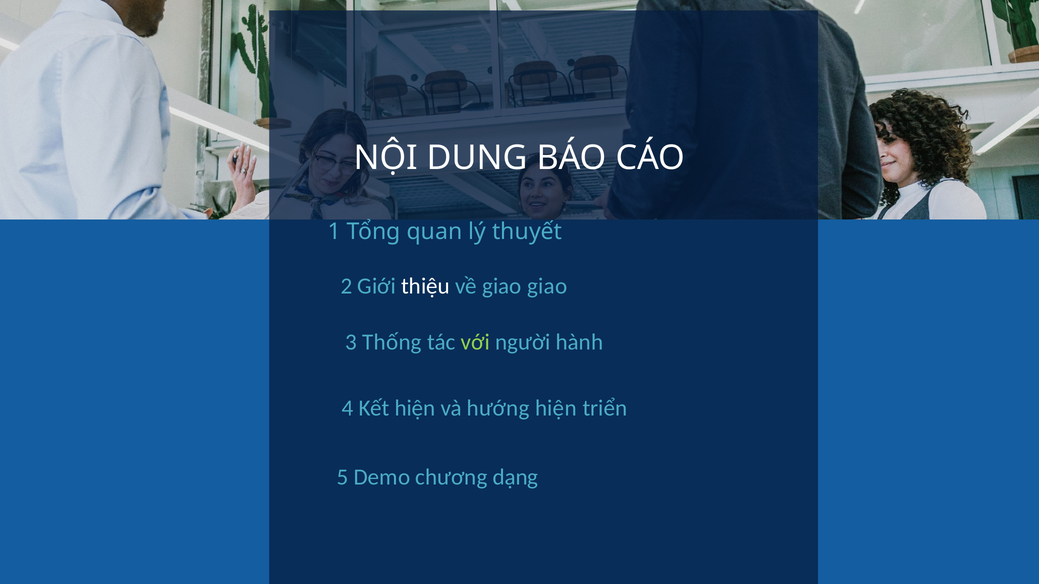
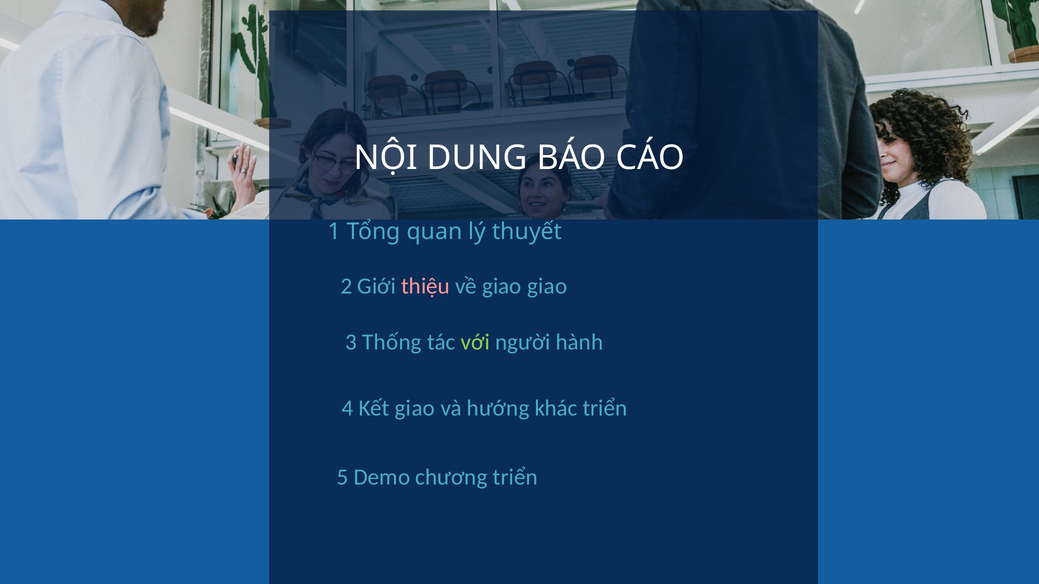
thiệu colour: white -> pink (426, 287)
Kết hiện: hiện -> giao (415, 409)
hướng hiện: hiện -> khác (556, 409)
chương dạng: dạng -> triển (515, 478)
